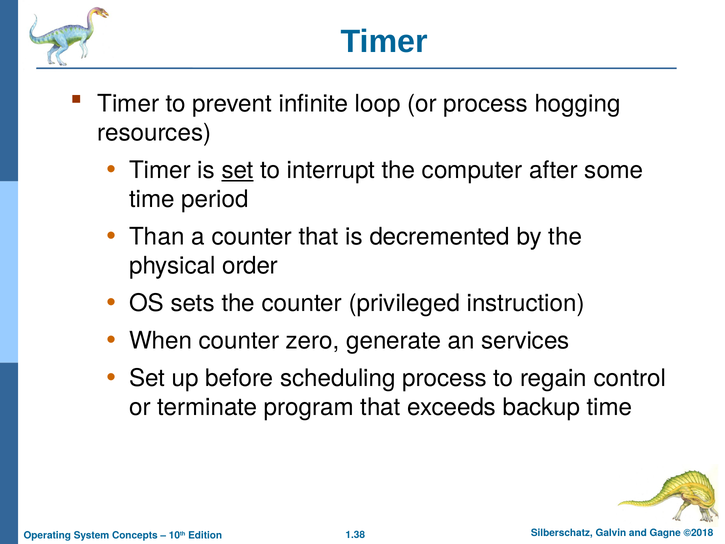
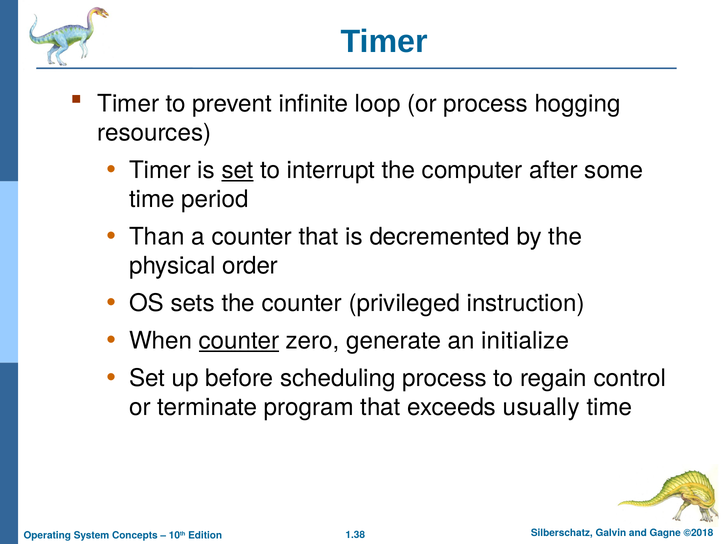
counter underline: none -> present (239, 341)
services: services -> initialize (525, 341)
backup: backup -> usually (541, 407)
